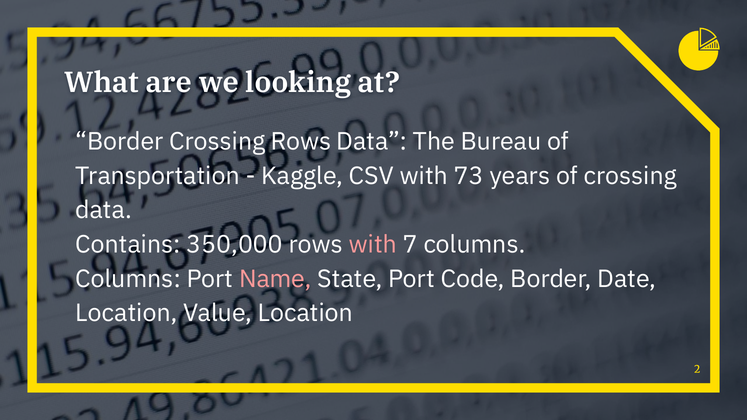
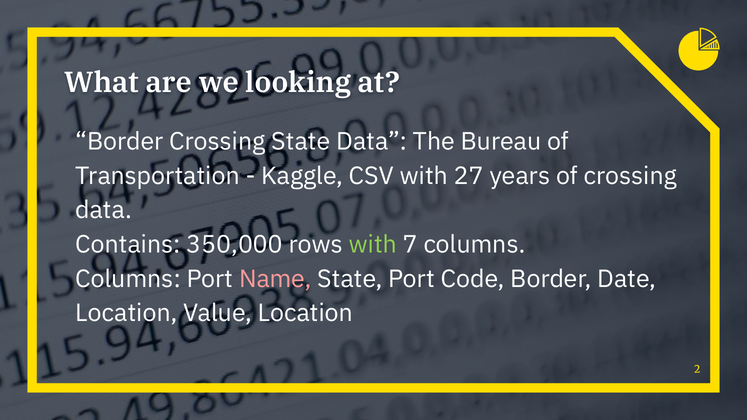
Crossing Rows: Rows -> State (301, 142)
73: 73 -> 27 (469, 176)
with colour: pink -> light green (373, 245)
